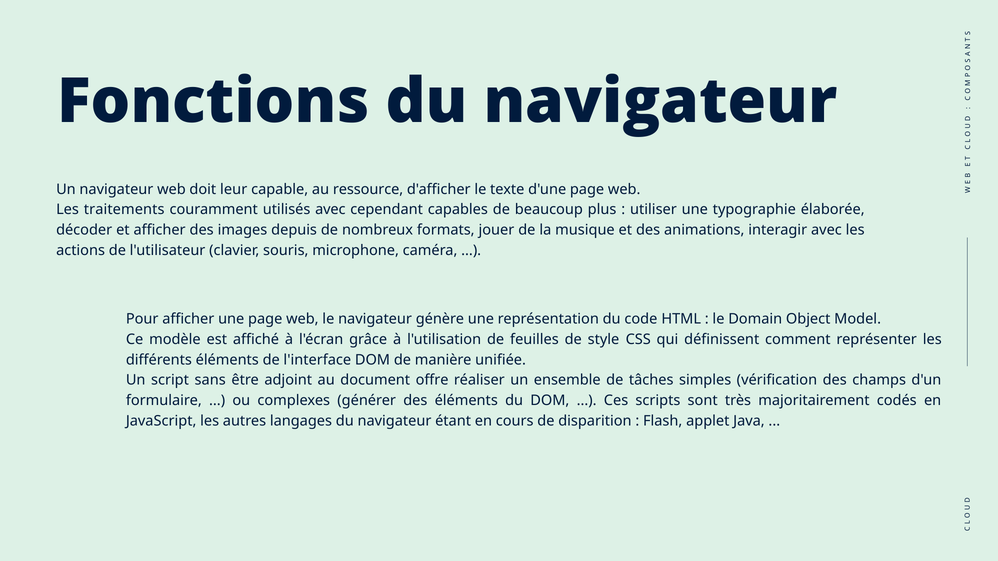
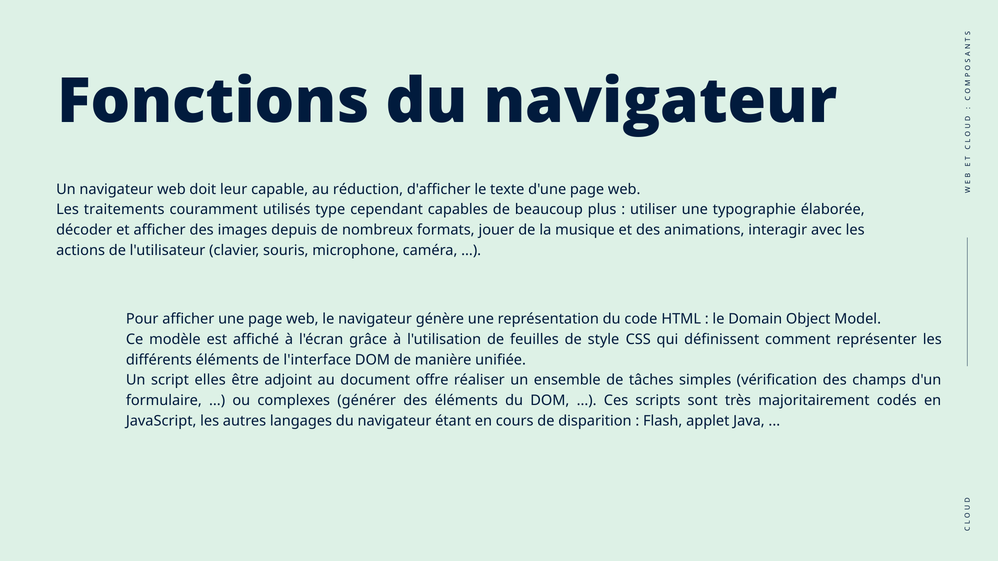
ressource: ressource -> réduction (368, 189)
utilisés avec: avec -> type (330, 210)
sans: sans -> elles (210, 380)
